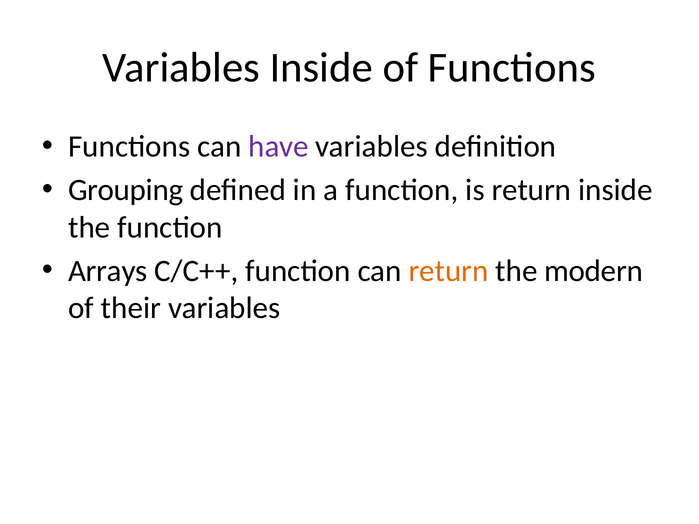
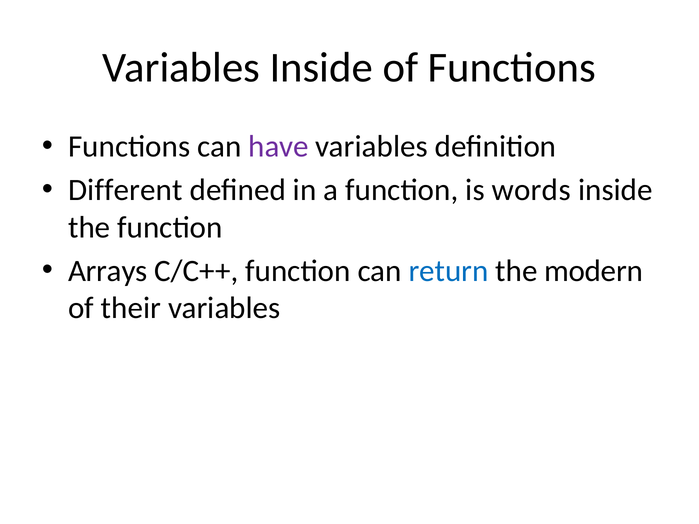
Grouping: Grouping -> Different (125, 190)
is return: return -> words (531, 190)
return colour: orange -> blue (449, 271)
